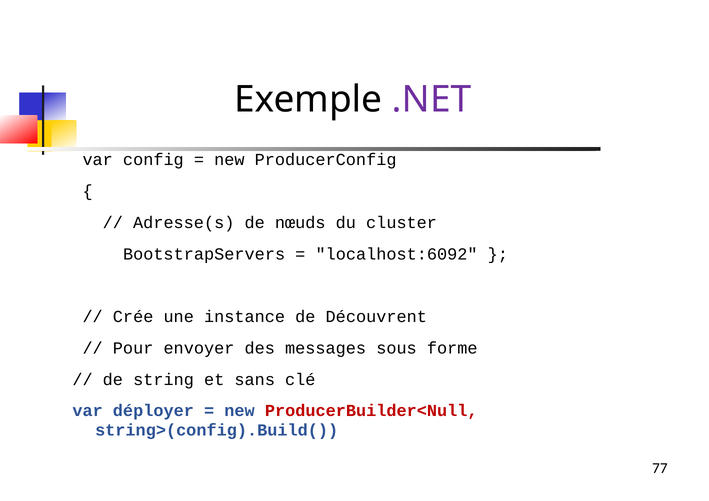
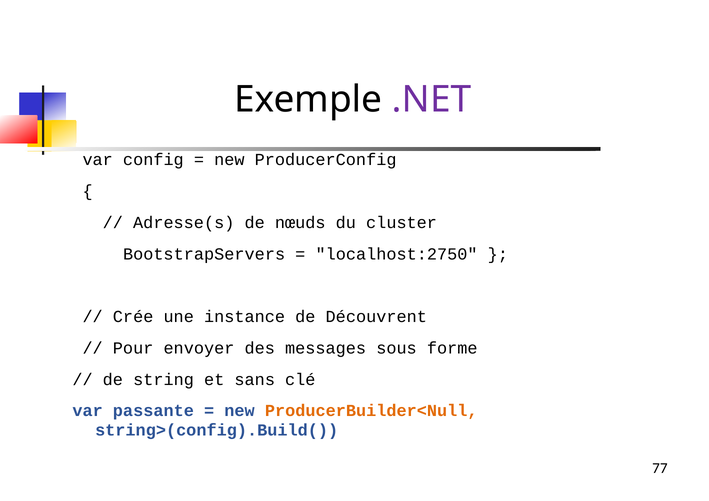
localhost:6092: localhost:6092 -> localhost:2750 (397, 254)
déployer: déployer -> passante (153, 411)
ProducerBuilder<Null colour: red -> orange (371, 411)
